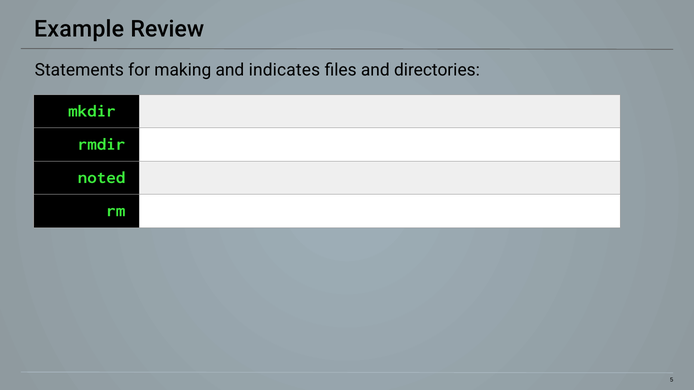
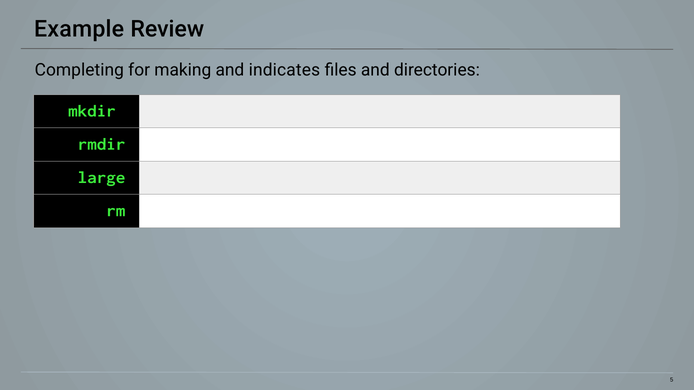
Statements: Statements -> Completing (79, 70)
noted: noted -> large (102, 177)
